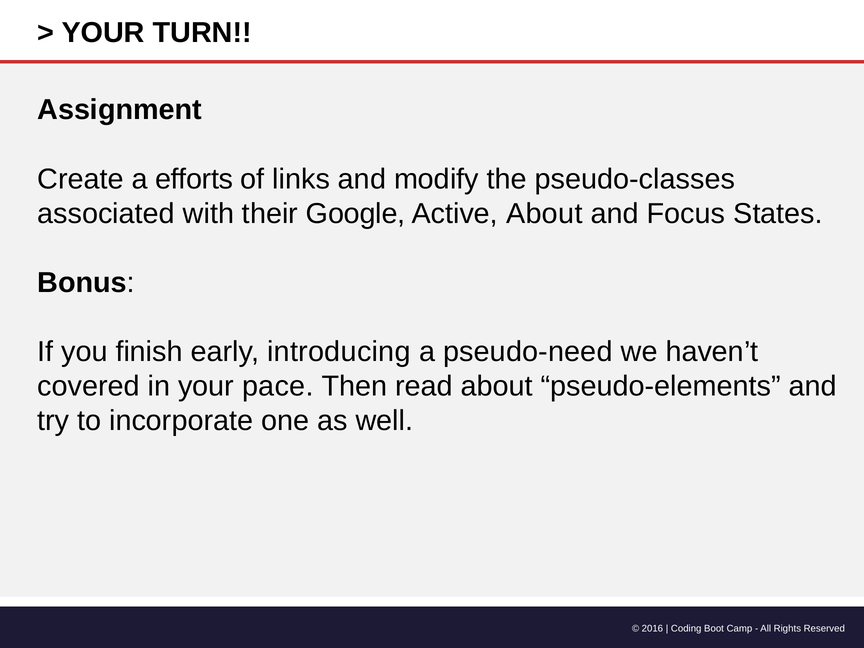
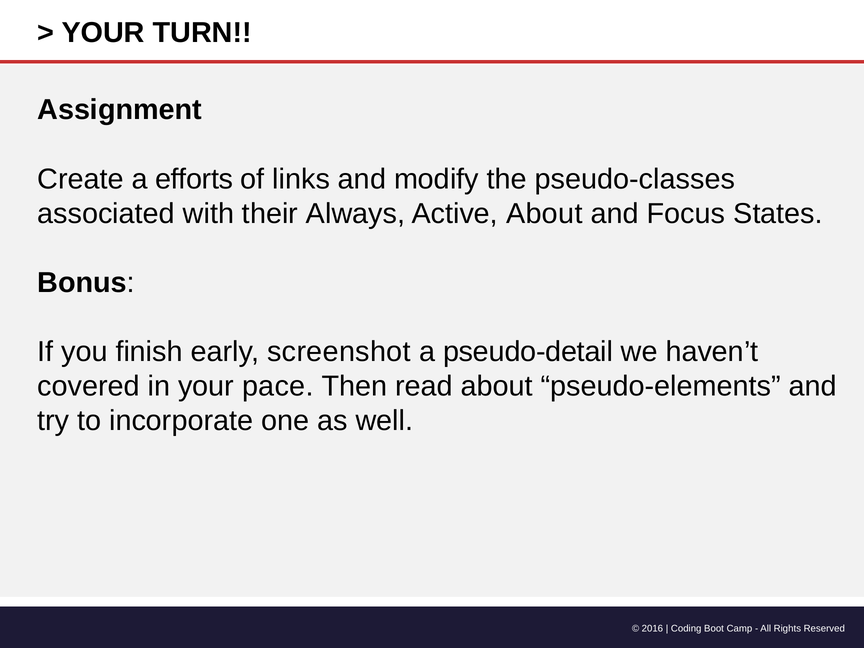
Google: Google -> Always (356, 214)
introducing: introducing -> screenshot (339, 352)
pseudo-need: pseudo-need -> pseudo-detail (528, 352)
